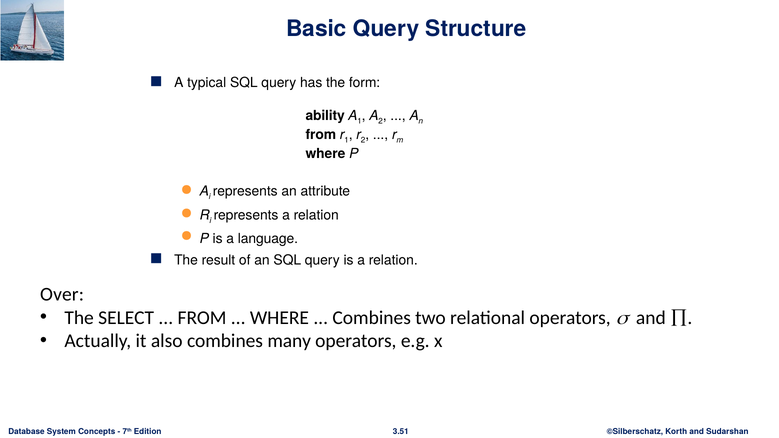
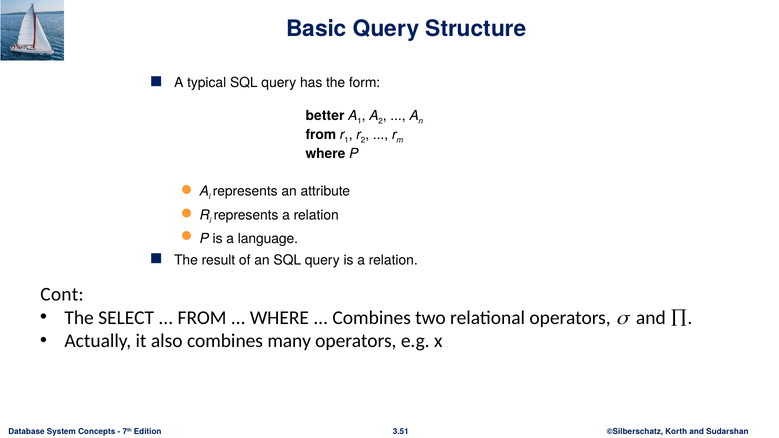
ability: ability -> better (325, 116)
Over: Over -> Cont (62, 294)
